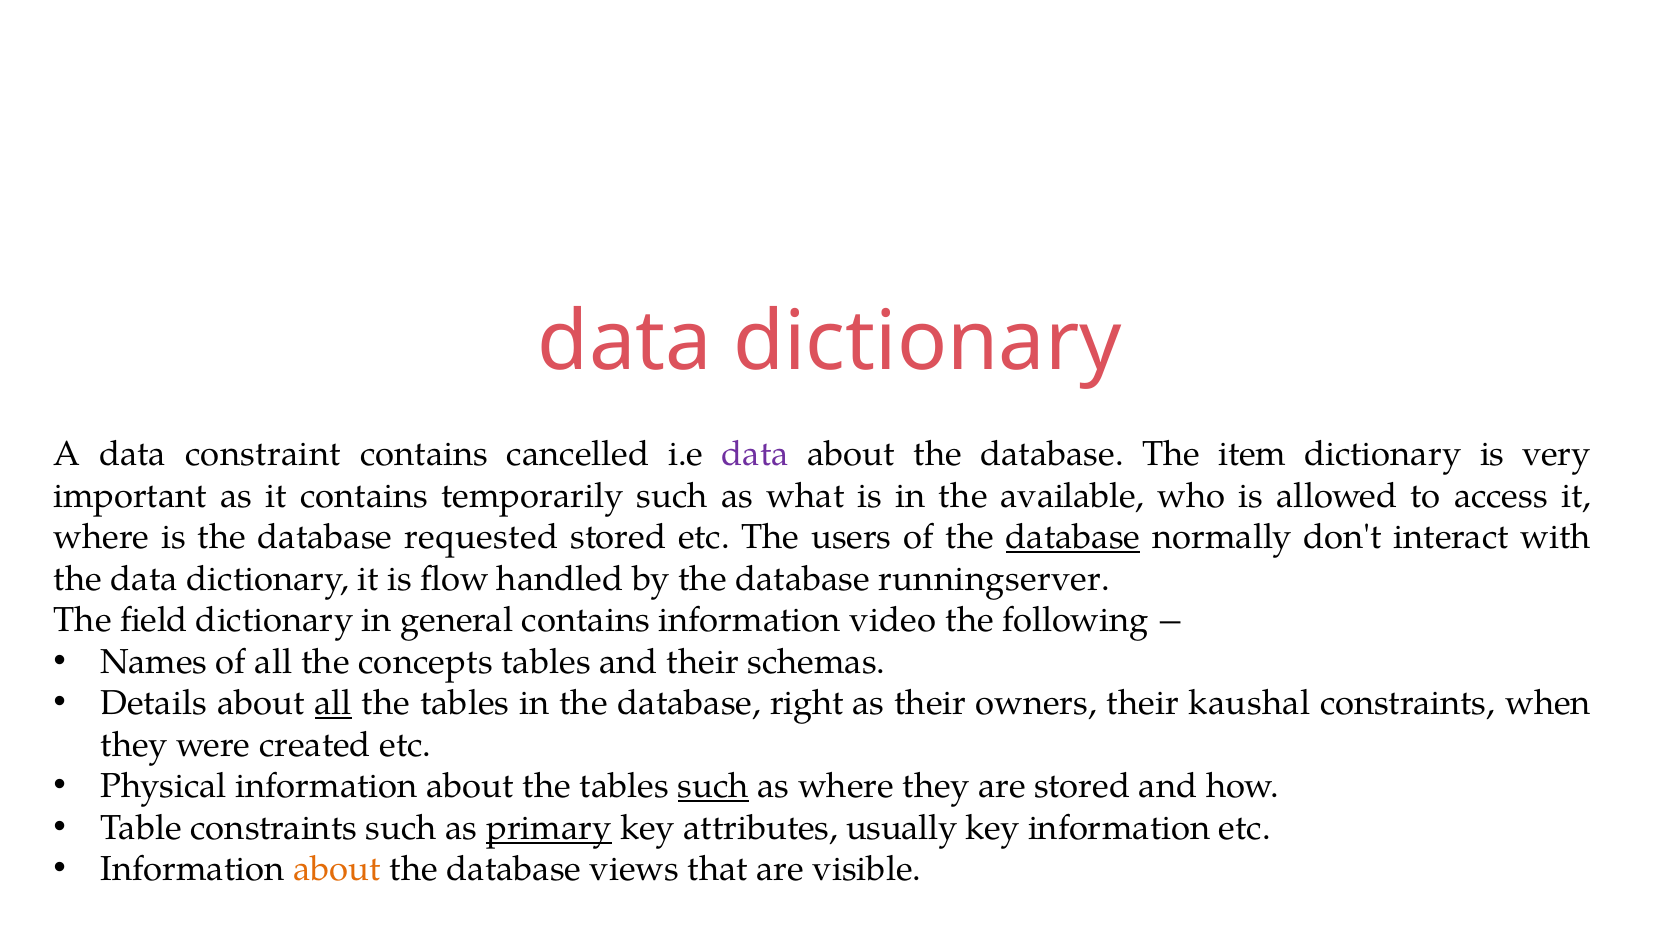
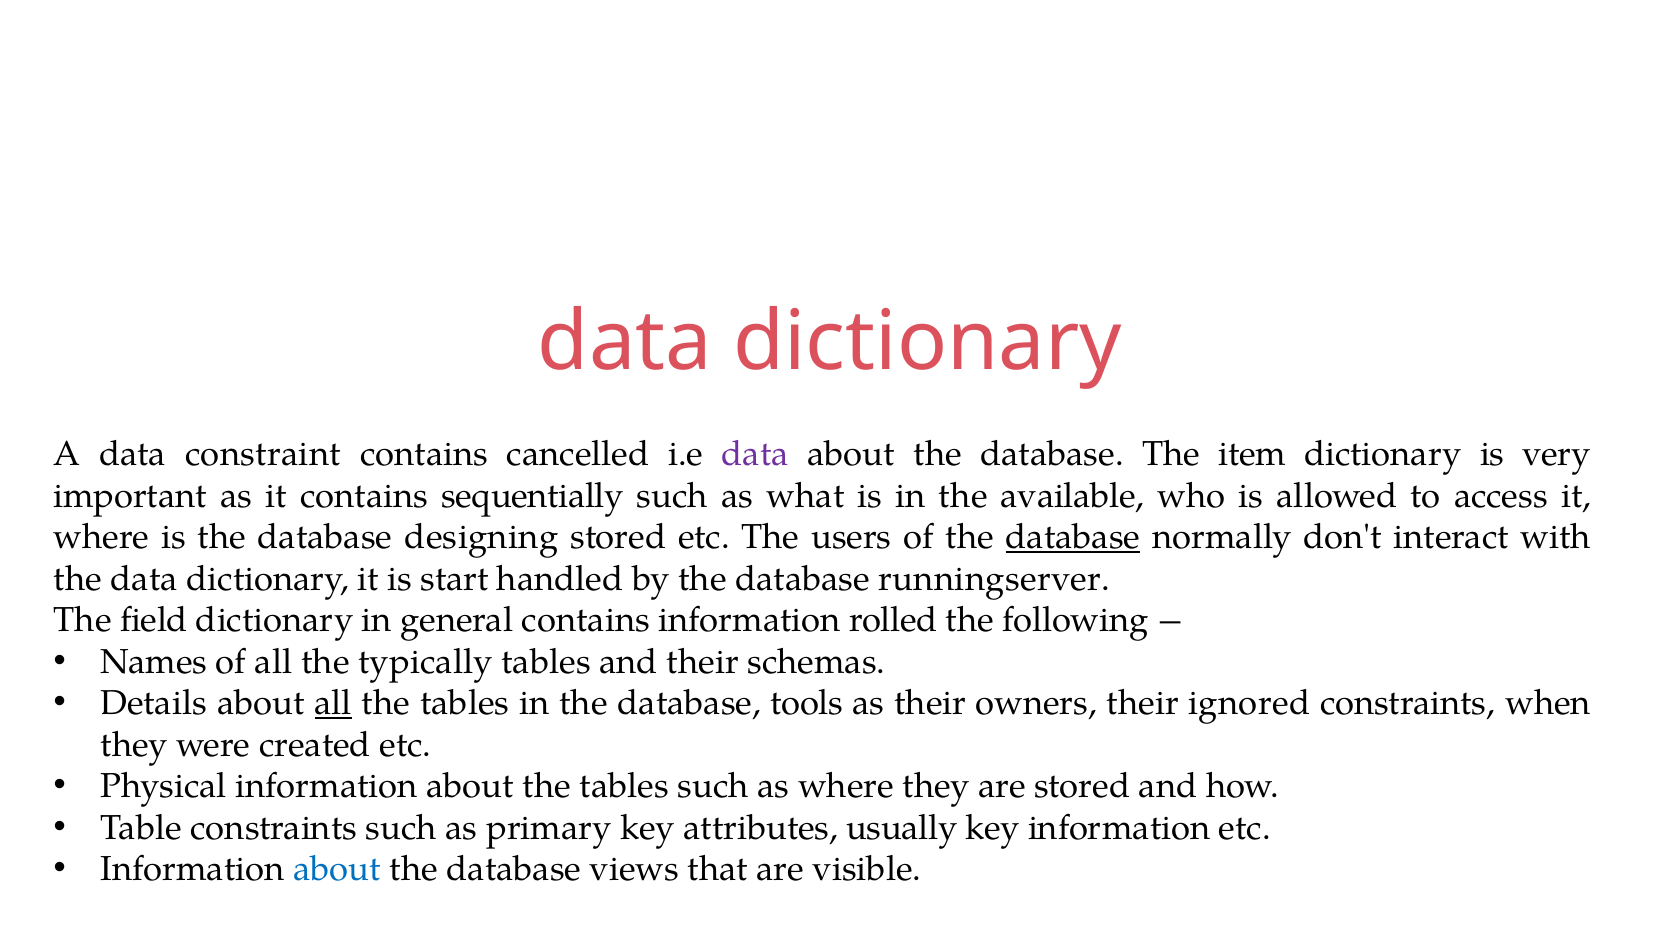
temporarily: temporarily -> sequentially (533, 496)
requested: requested -> designing (481, 537)
flow: flow -> start (455, 579)
video: video -> rolled (893, 620)
concepts: concepts -> typically (426, 662)
right: right -> tools (807, 703)
kaushal: kaushal -> ignored (1249, 703)
such underline: present -> none (713, 786)
primary underline: present -> none (549, 828)
about colour: orange -> blue (337, 869)
